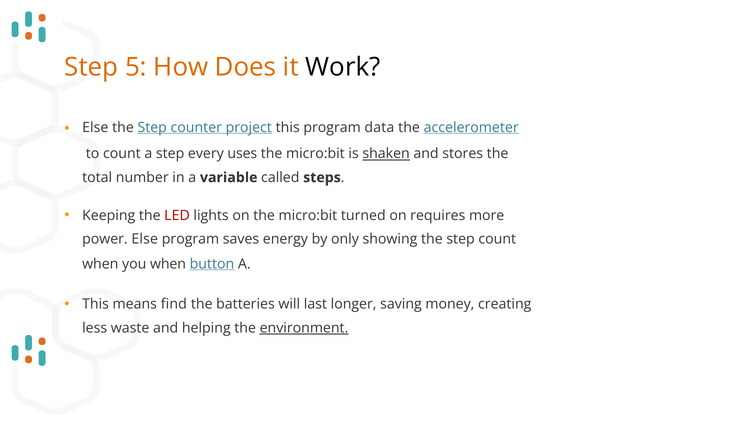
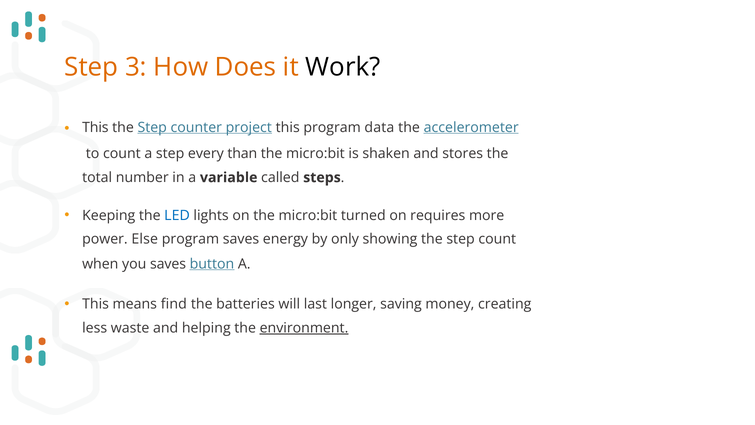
5: 5 -> 3 (136, 67)
Else: Else -> This (95, 128)
uses: uses -> than (242, 154)
shaken underline: present -> none (386, 154)
LED colour: red -> blue (177, 215)
you when: when -> saves (168, 264)
